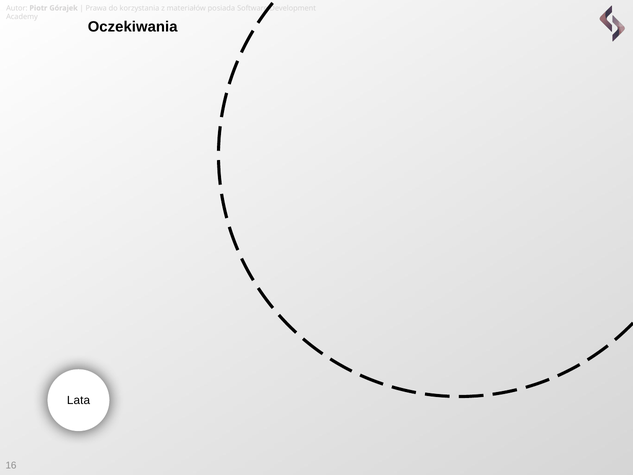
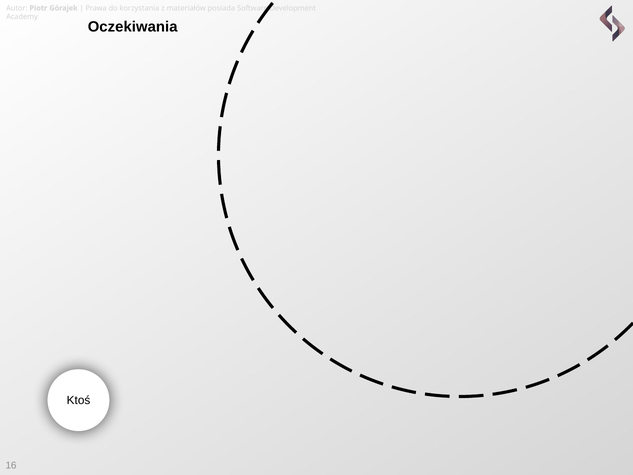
Lata: Lata -> Ktoś (79, 400)
